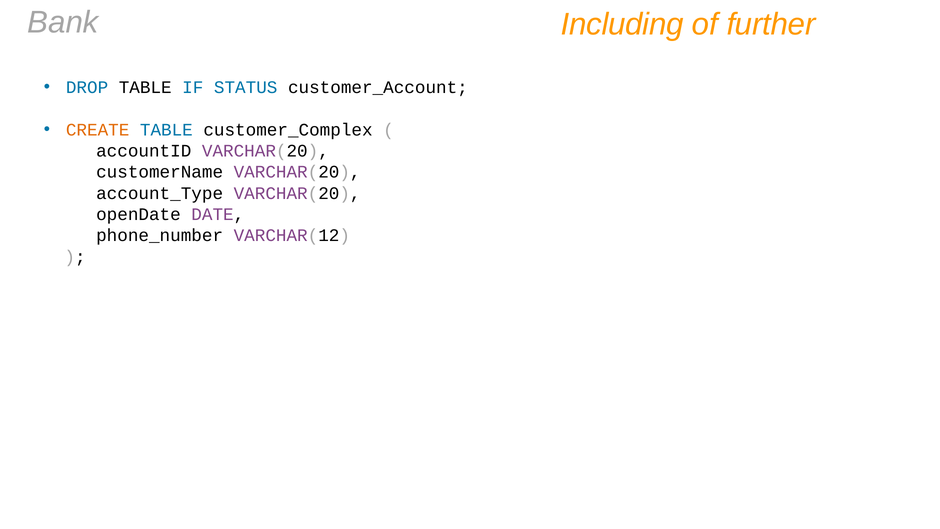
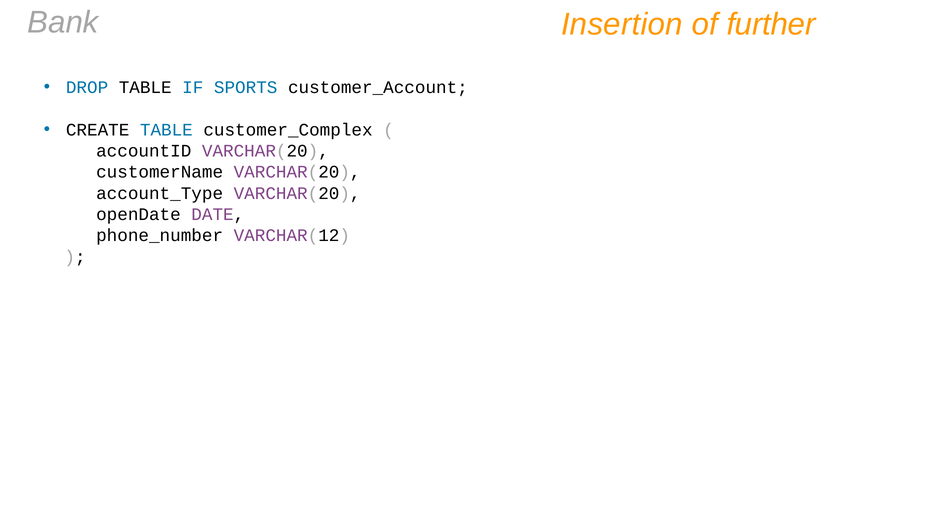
Including: Including -> Insertion (622, 24)
STATUS: STATUS -> SPORTS (246, 87)
CREATE colour: orange -> black (98, 130)
